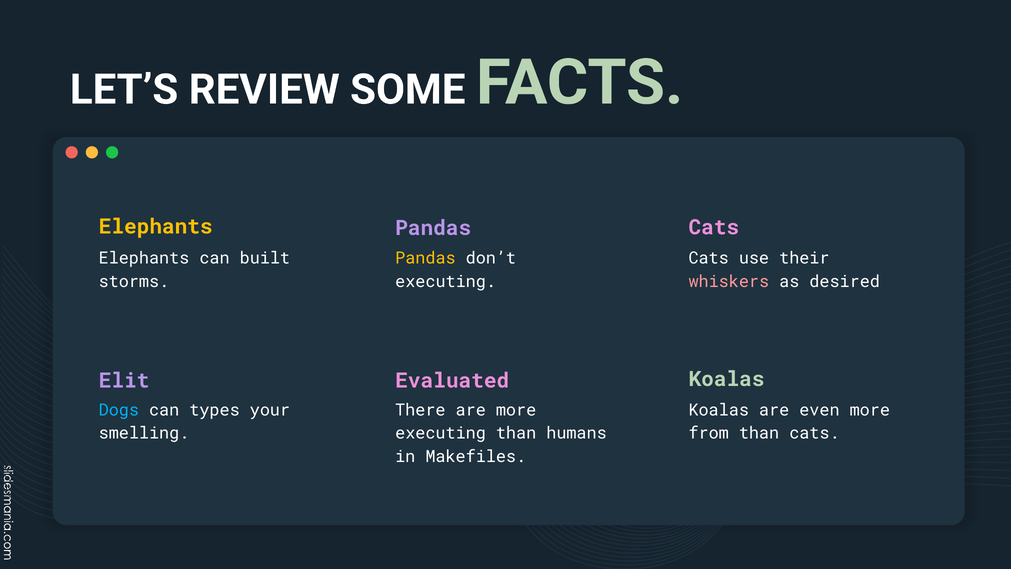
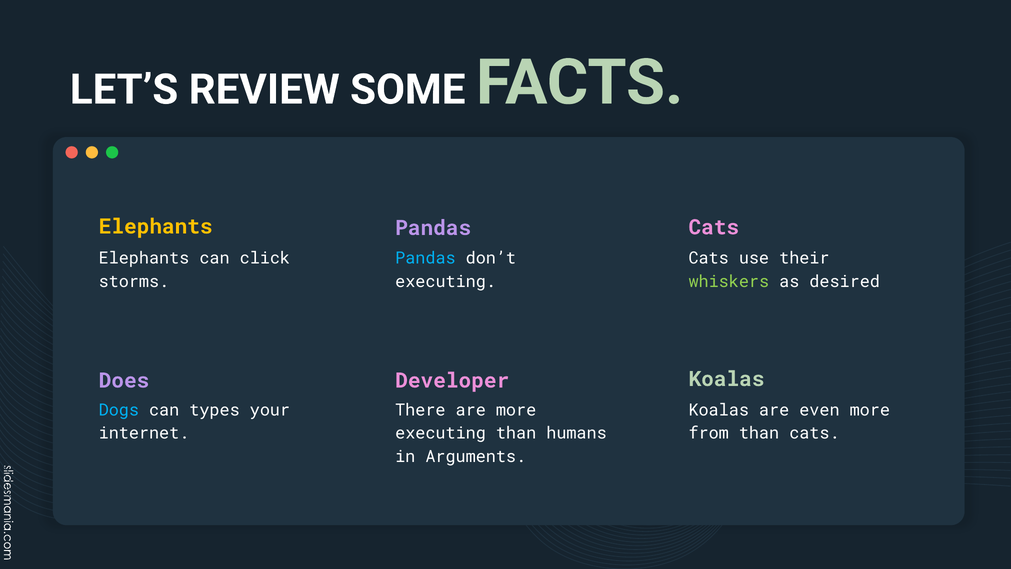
built: built -> click (265, 258)
Pandas colour: yellow -> light blue (425, 258)
whiskers colour: pink -> light green (729, 281)
Elit: Elit -> Does (124, 380)
Evaluated: Evaluated -> Developer (452, 380)
smelling: smelling -> internet (144, 433)
Makefiles: Makefiles -> Arguments (476, 456)
